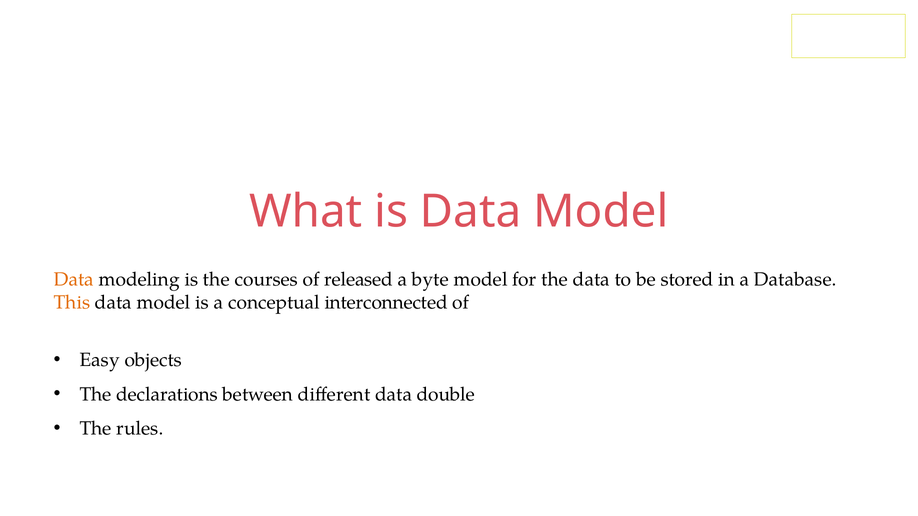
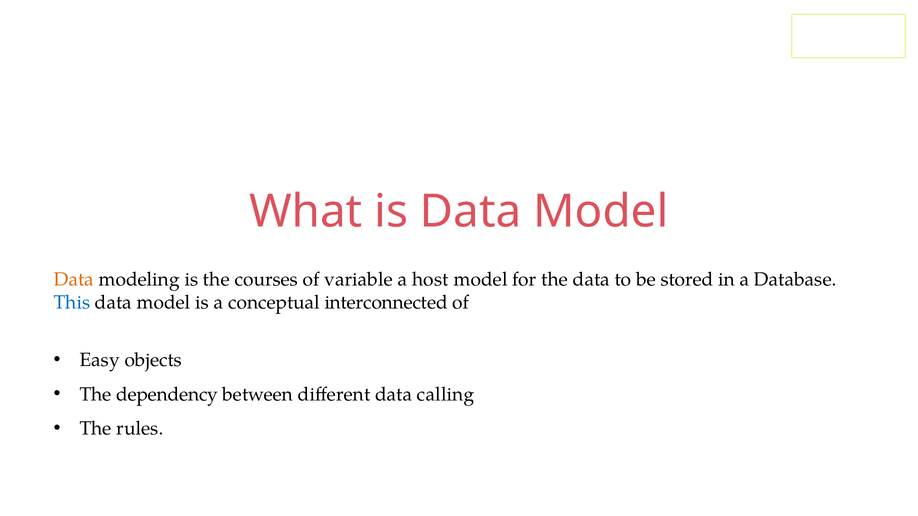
released: released -> variable (359, 280)
byte: byte -> host (430, 280)
This colour: orange -> blue (72, 303)
declarations: declarations -> dependency (167, 395)
double: double -> calling (446, 395)
